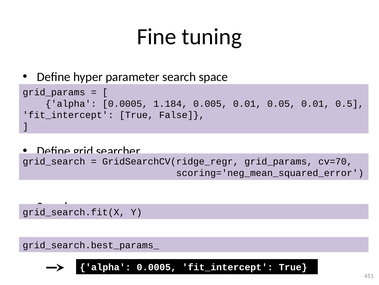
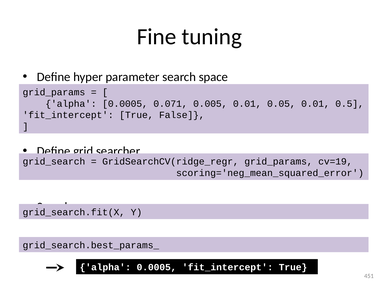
1.184: 1.184 -> 0.071 (170, 103)
cv=70: cv=70 -> cv=19 (335, 161)
